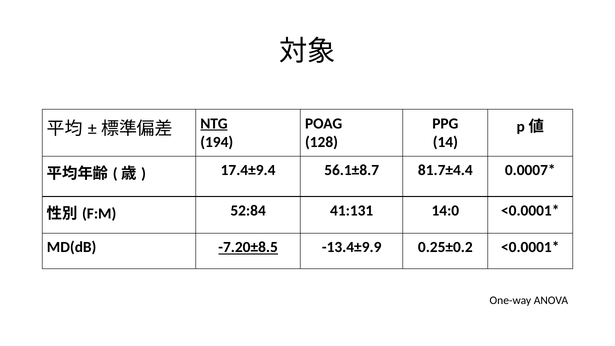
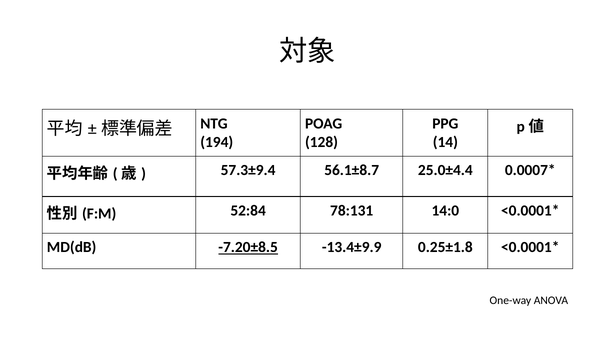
NTG underline: present -> none (214, 123)
17.4±9.4: 17.4±9.4 -> 57.3±9.4 (248, 170)
81.7±4.4: 81.7±4.4 -> 25.0±4.4 (445, 170)
41:131: 41:131 -> 78:131 (352, 211)
0.25±0.2: 0.25±0.2 -> 0.25±1.8 (445, 247)
